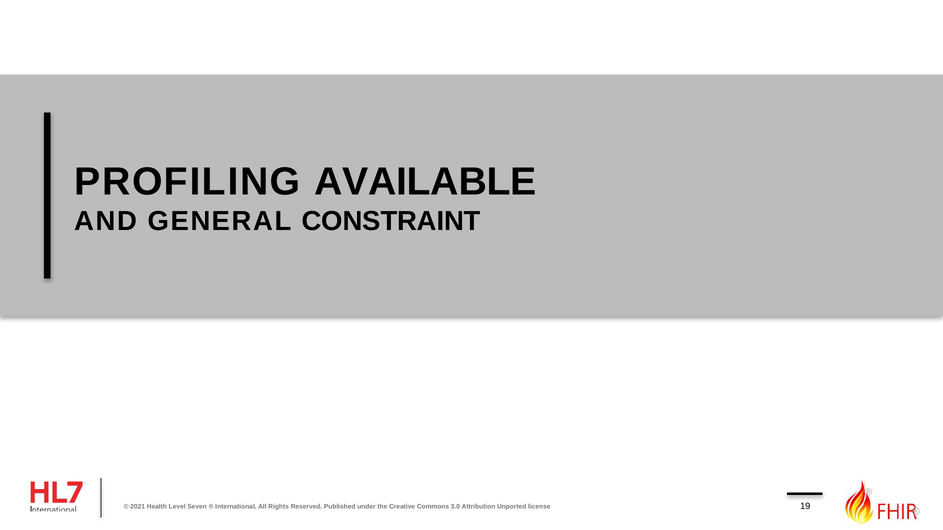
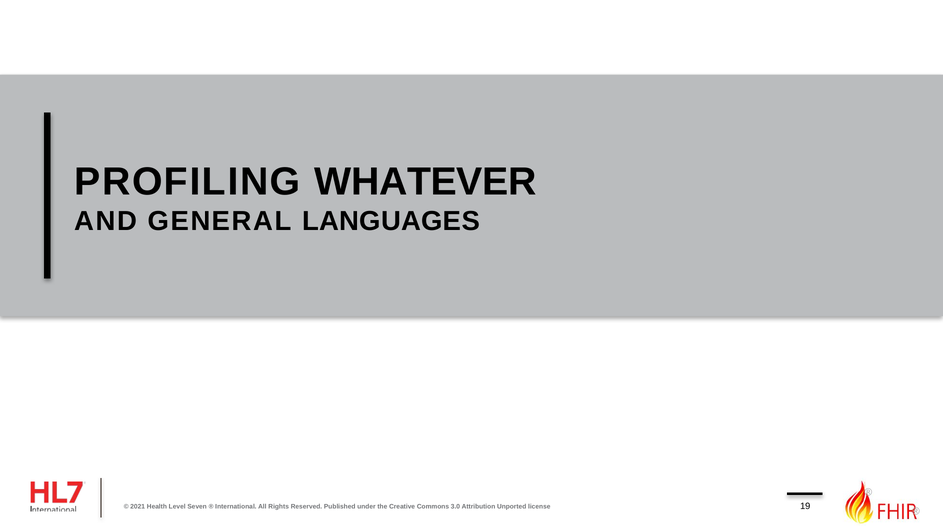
AVAILABLE: AVAILABLE -> WHATEVER (425, 182)
CONSTRAINT: CONSTRAINT -> LANGUAGES (391, 221)
